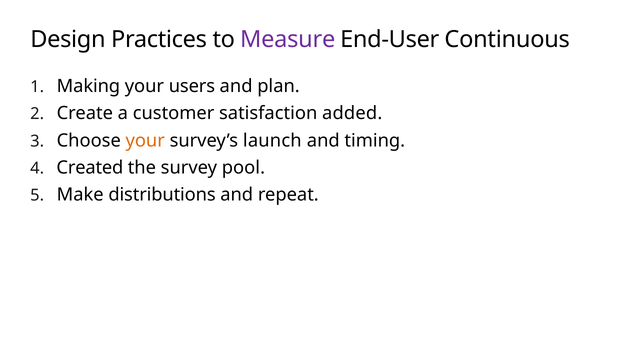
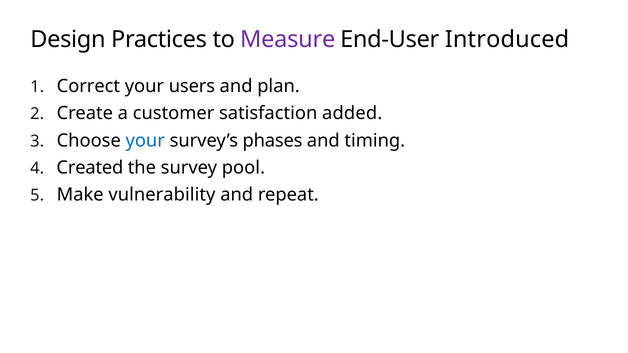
Continuous: Continuous -> Introduced (507, 39)
Making: Making -> Correct (88, 86)
your colour: orange -> blue (145, 141)
launch: launch -> phases (273, 141)
distributions: distributions -> vulnerability (162, 195)
